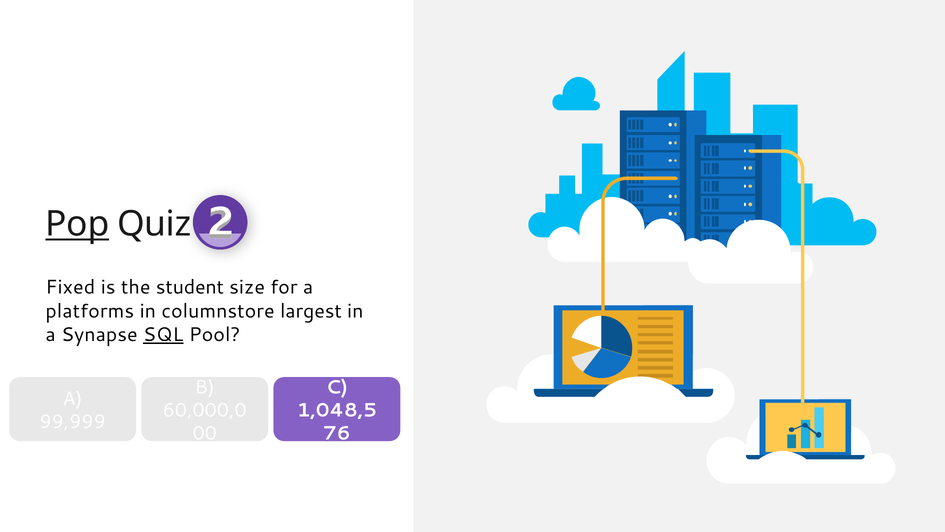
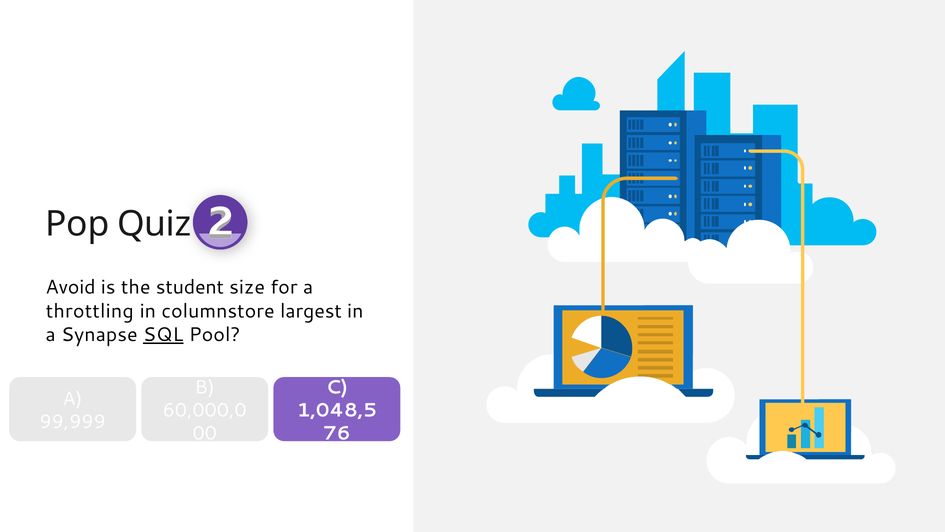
Pop underline: present -> none (77, 224)
Fixed: Fixed -> Avoid (70, 287)
platforms: platforms -> throttling (90, 311)
